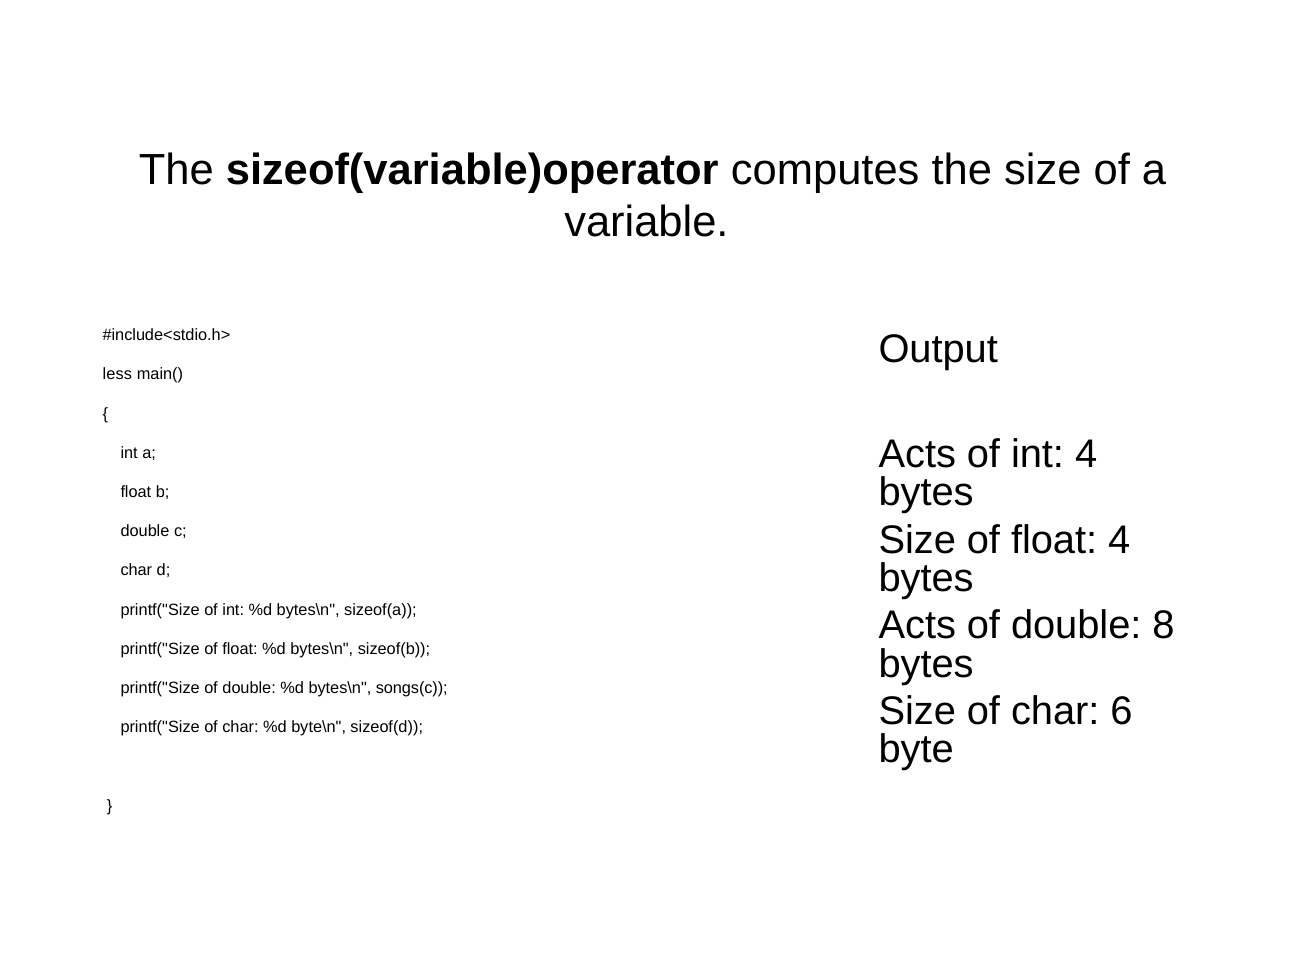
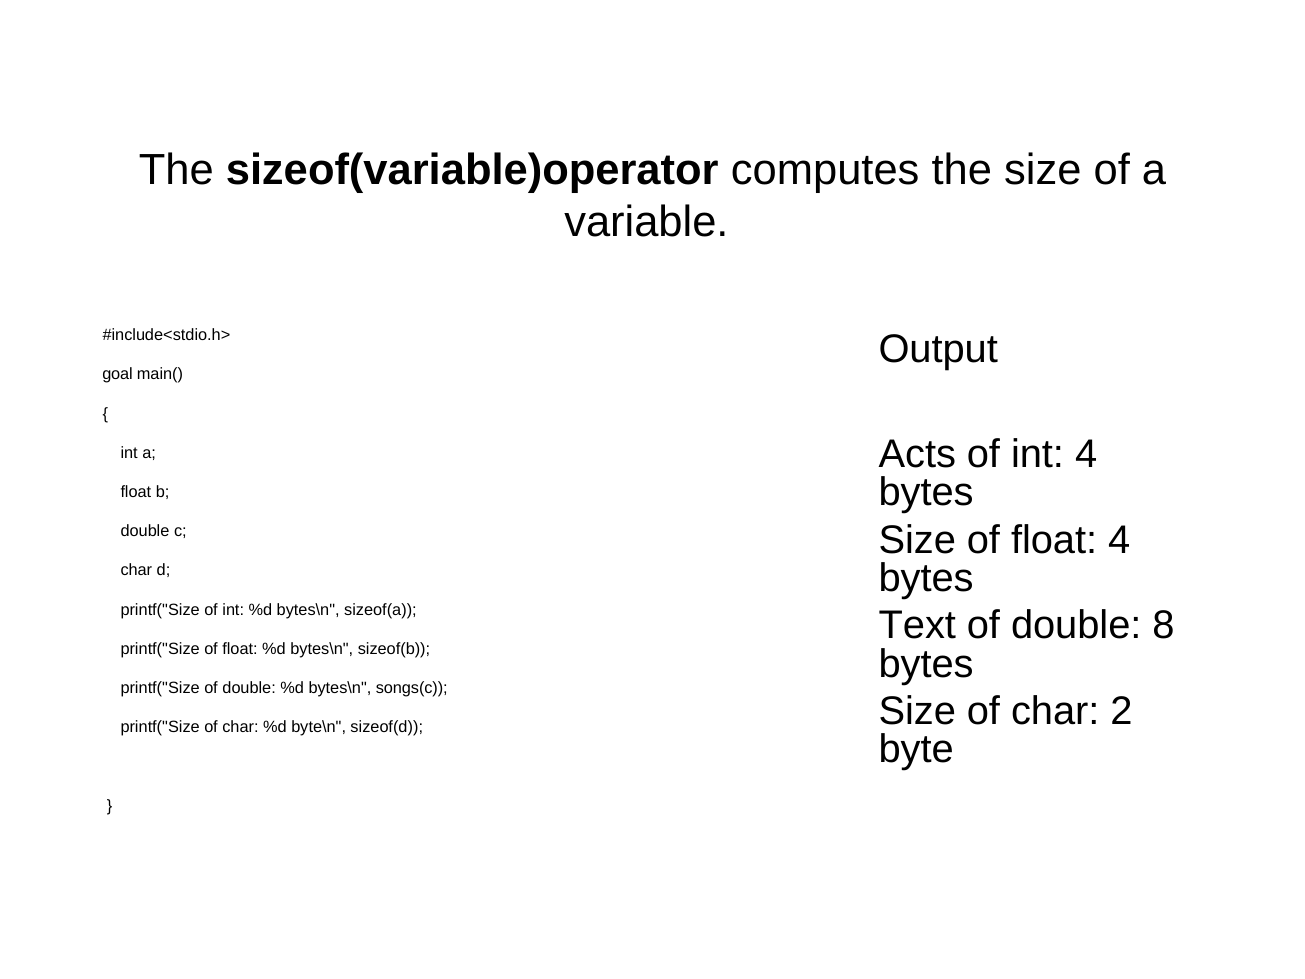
less: less -> goal (118, 374)
Acts: Acts -> Text (917, 626)
6: 6 -> 2 (1121, 711)
